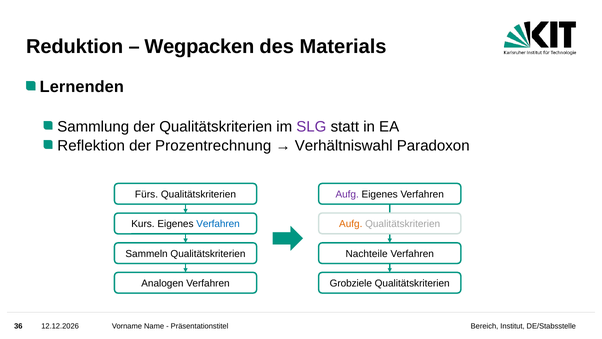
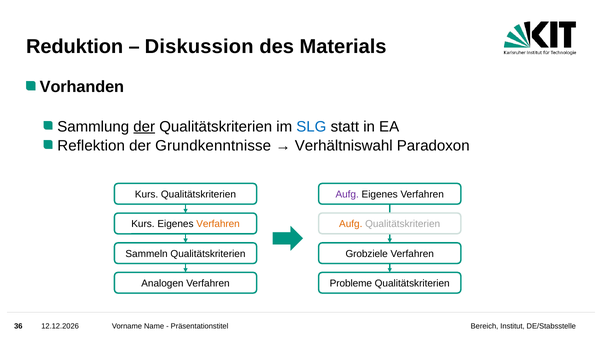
Wegpacken: Wegpacken -> Diskussion (199, 46)
Lernenden: Lernenden -> Vorhanden (82, 87)
der underline: none -> present (144, 126)
SLG colour: purple -> blue (311, 126)
Prozentrechnung: Prozentrechnung -> Grundkenntnisse (213, 146)
Fürs: Fürs -> Kurs (147, 194)
Verfahren colour: blue -> orange (218, 224)
Nachteile: Nachteile -> Grobziele (367, 254)
Grobziele: Grobziele -> Probleme (351, 283)
